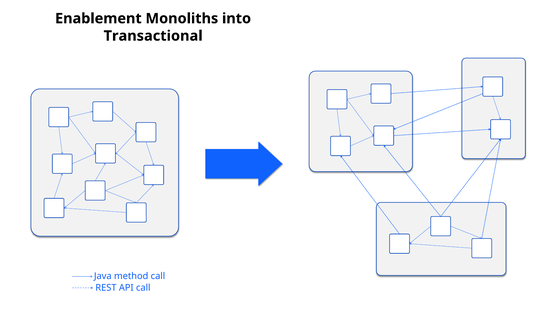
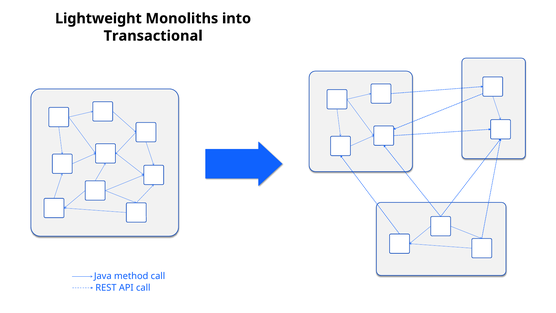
Enablement: Enablement -> Lightweight (98, 18)
